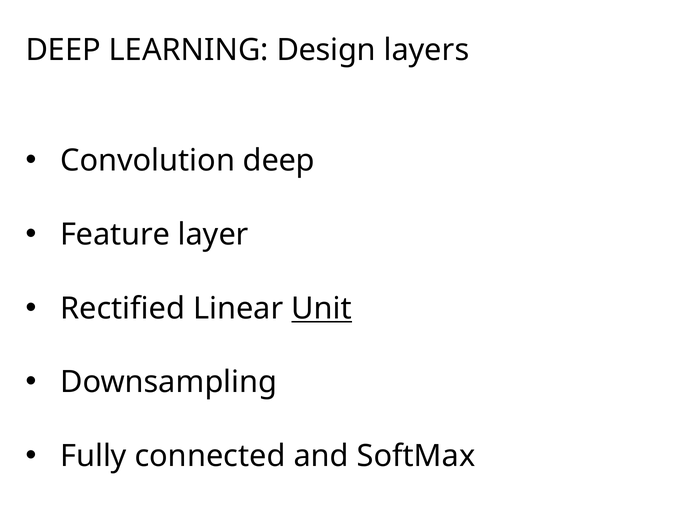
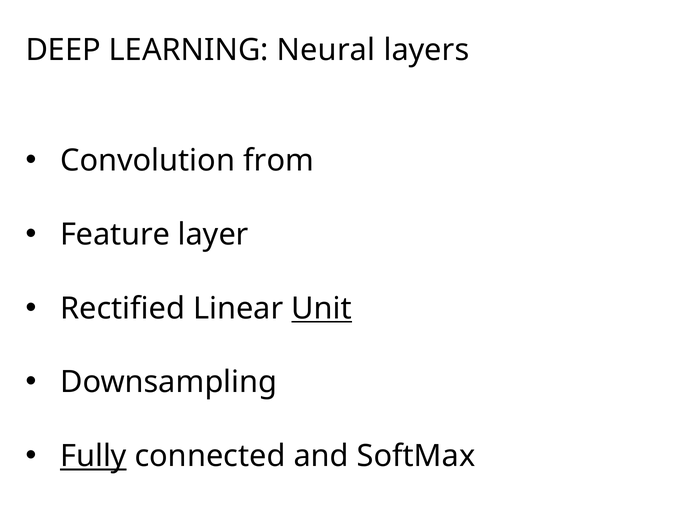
Design: Design -> Neural (326, 50)
Convolution deep: deep -> from (279, 161)
Fully underline: none -> present (93, 456)
